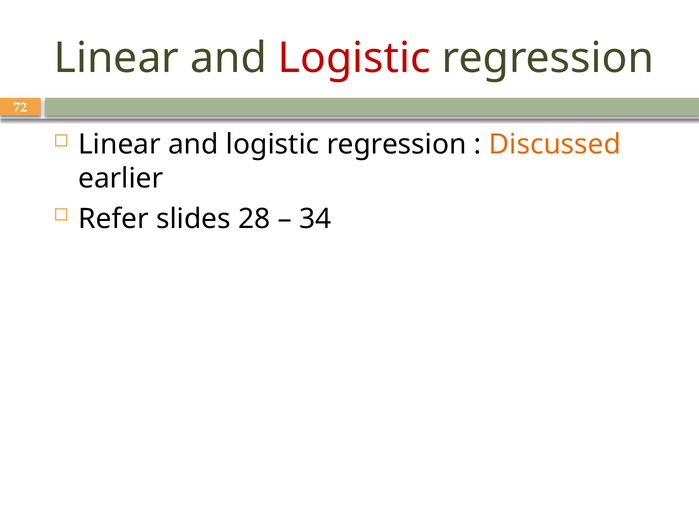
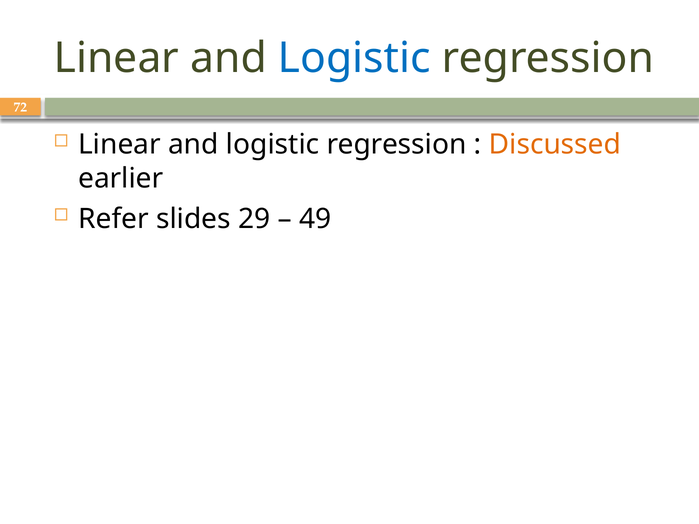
Logistic colour: red -> blue (354, 58)
28: 28 -> 29 (254, 219)
34: 34 -> 49 (315, 219)
